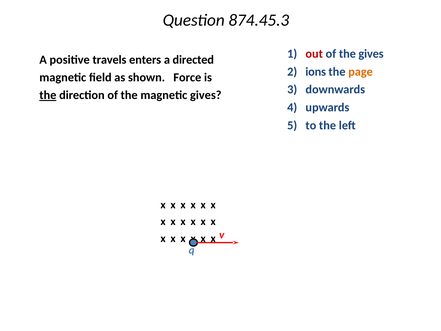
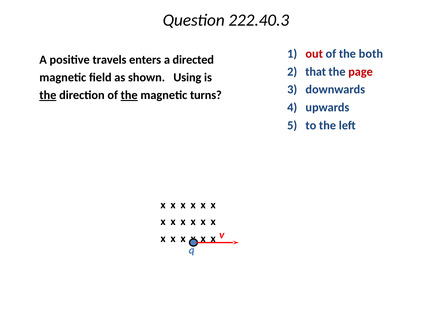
874.45.3: 874.45.3 -> 222.40.3 (259, 20)
the gives: gives -> both (371, 54)
ions: ions -> that (316, 72)
page colour: orange -> red (361, 72)
Force: Force -> Using (187, 78)
the underline: none -> present (129, 95)
magnetic gives: gives -> turns (206, 95)
